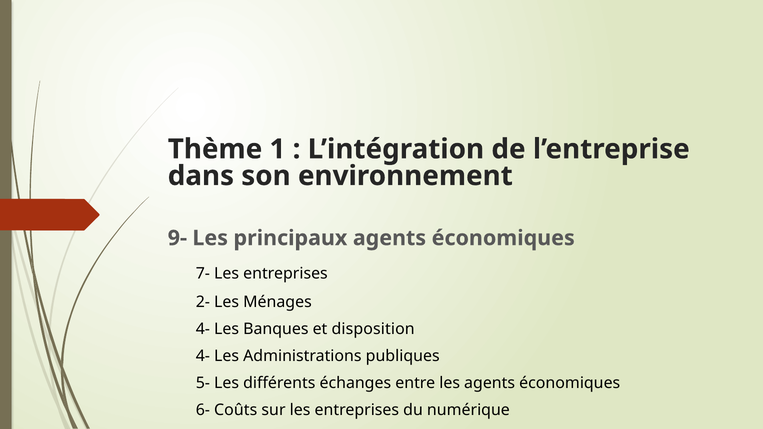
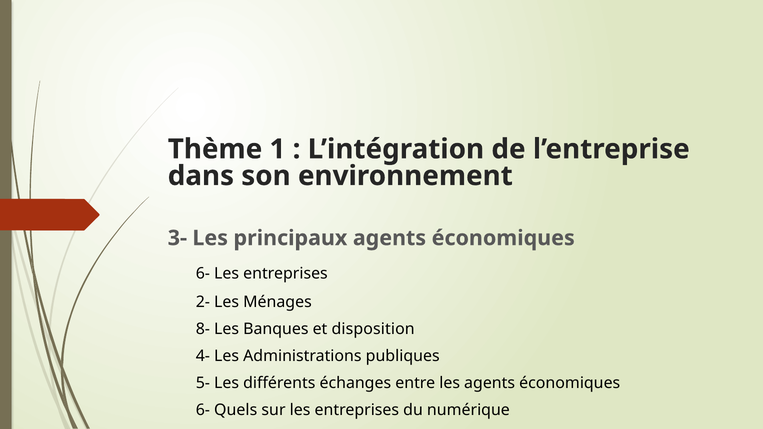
9-: 9- -> 3- (177, 238)
7-: 7- -> 6- (203, 274)
4-: 4- -> 8- (203, 329)
Coûts: Coûts -> Quels (236, 410)
